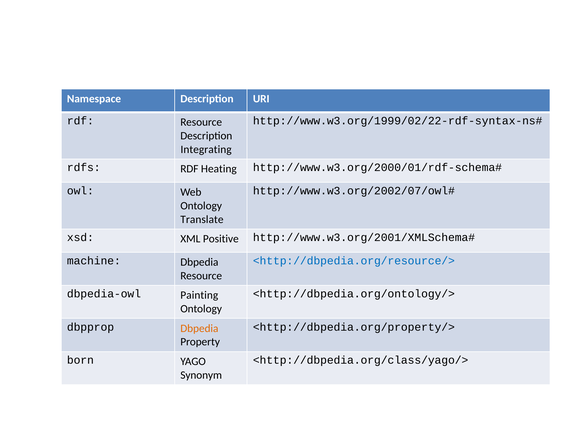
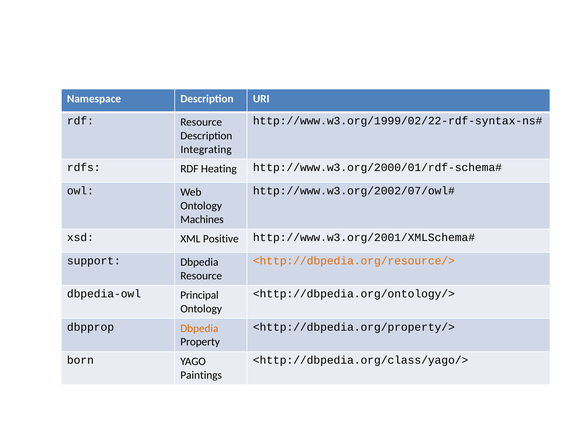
Translate: Translate -> Machines (202, 219)
machine: machine -> support (94, 261)
<http://dbpedia.org/resource/> colour: blue -> orange (354, 261)
Painting: Painting -> Principal (199, 295)
Synonym: Synonym -> Paintings (201, 375)
